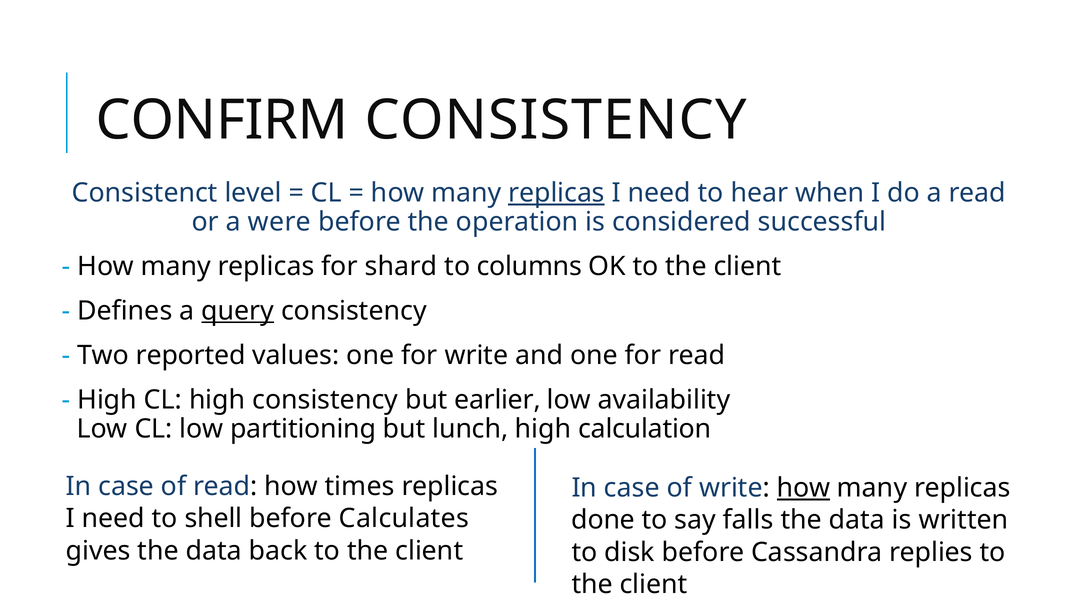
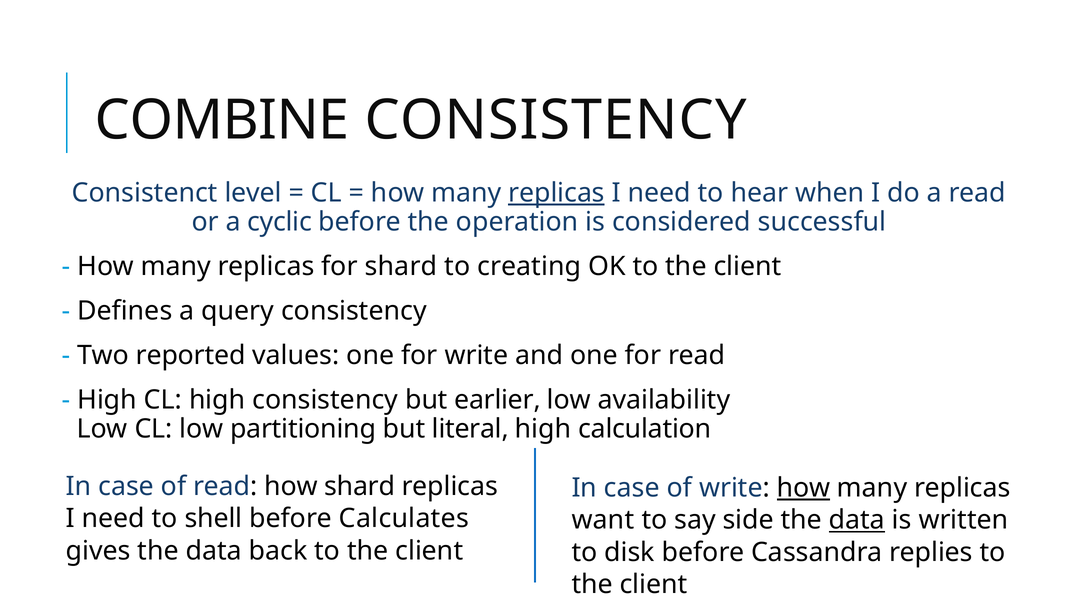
CONFIRM: CONFIRM -> COMBINE (222, 121)
were: were -> cyclic (280, 222)
columns: columns -> creating (529, 266)
query underline: present -> none (238, 311)
lunch: lunch -> literal (470, 429)
how times: times -> shard (360, 486)
done: done -> want (603, 520)
falls: falls -> side (748, 520)
data underline: none -> present (857, 520)
